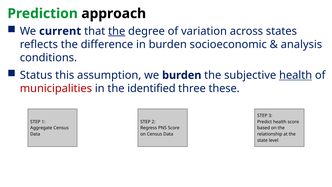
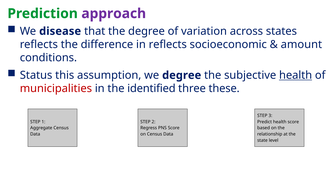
approach colour: black -> purple (114, 14)
current: current -> disease (60, 31)
the underline: present -> none (117, 31)
in burden: burden -> reflects (168, 44)
analysis: analysis -> amount (301, 44)
we burden: burden -> degree (182, 75)
